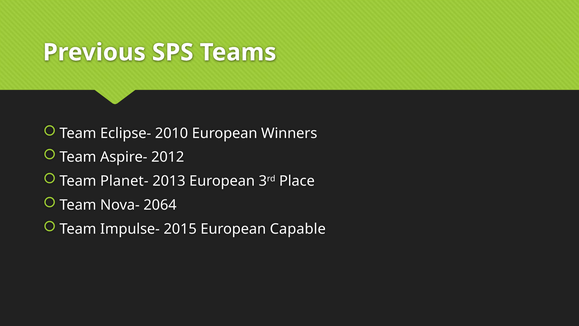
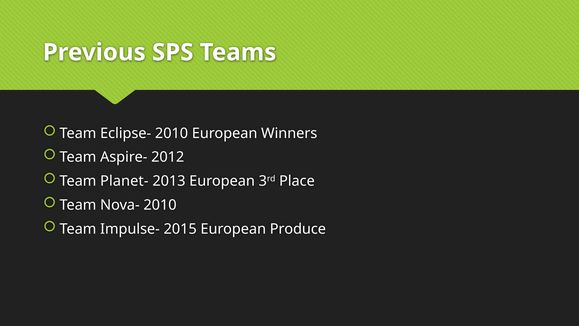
Nova- 2064: 2064 -> 2010 (160, 205)
Capable: Capable -> Produce (298, 229)
